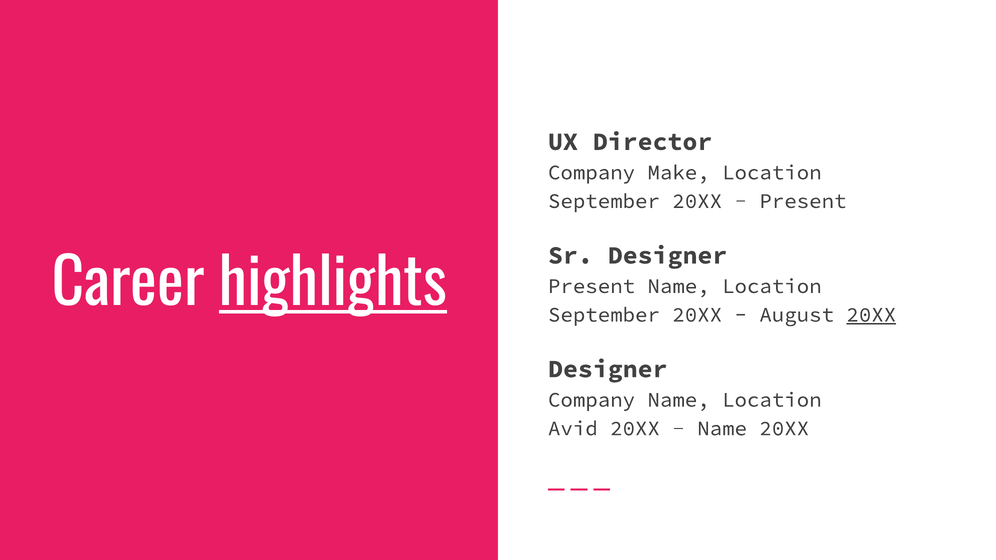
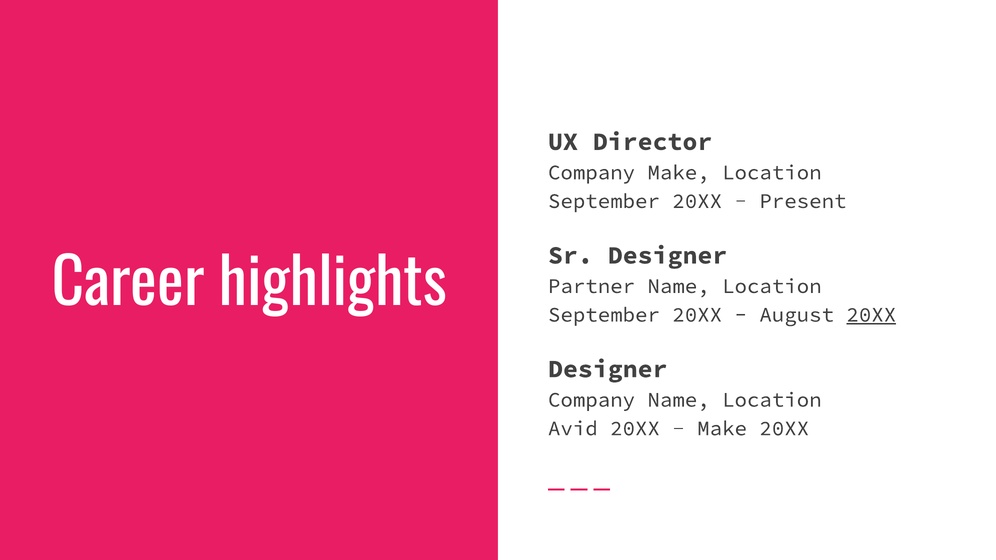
highlights underline: present -> none (333, 285)
Present: Present -> Partner (592, 286)
Name: Name -> Make (722, 429)
